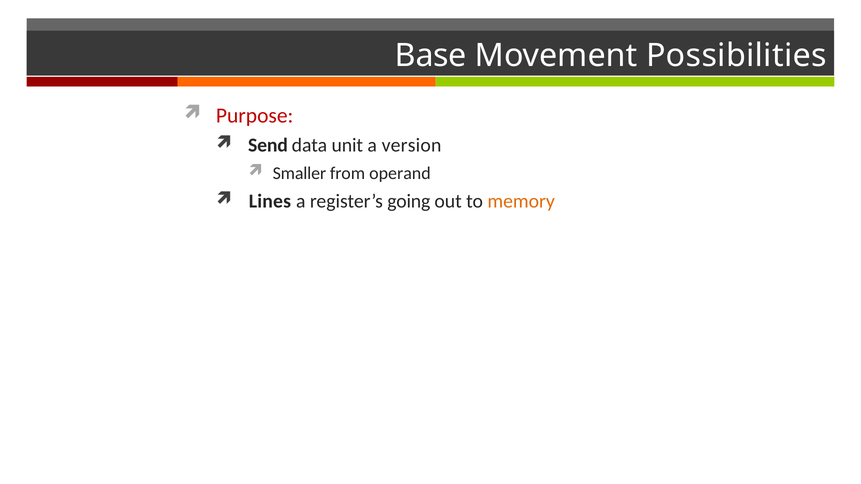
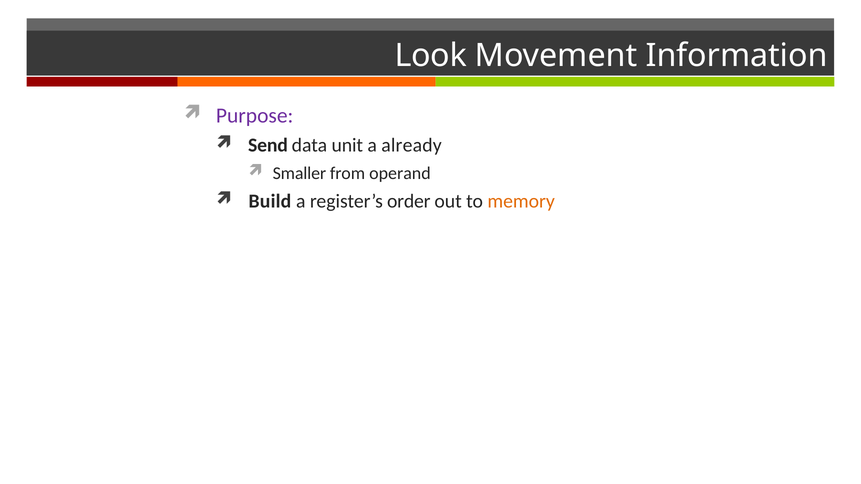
Base: Base -> Look (431, 55)
Possibilities: Possibilities -> Information (737, 55)
Purpose colour: red -> purple (255, 116)
version: version -> already (412, 146)
Lines: Lines -> Build (270, 202)
going: going -> order (409, 202)
